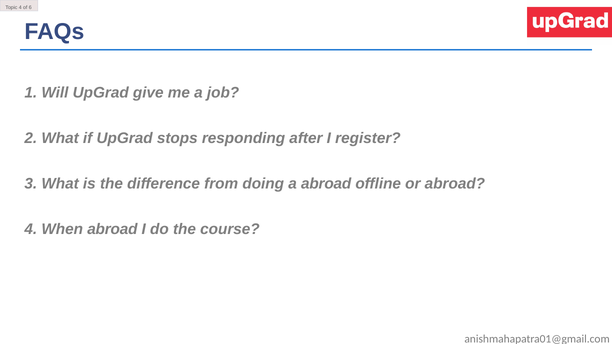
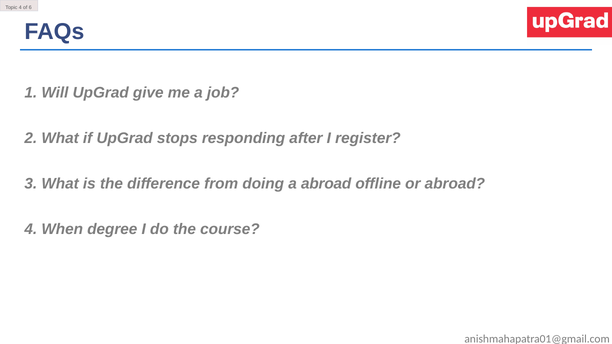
When abroad: abroad -> degree (112, 229)
